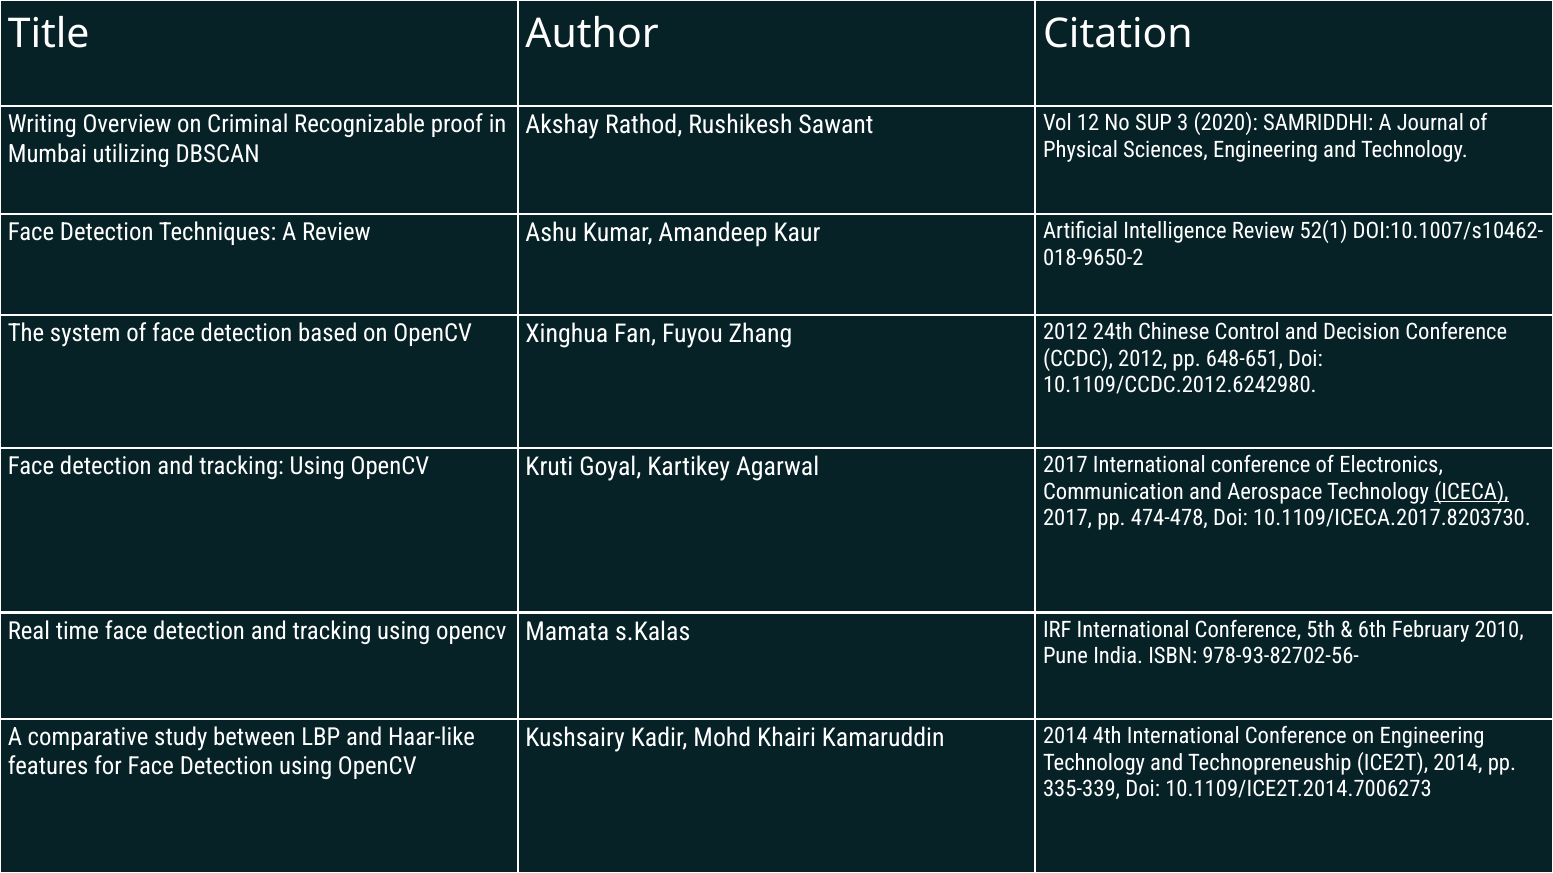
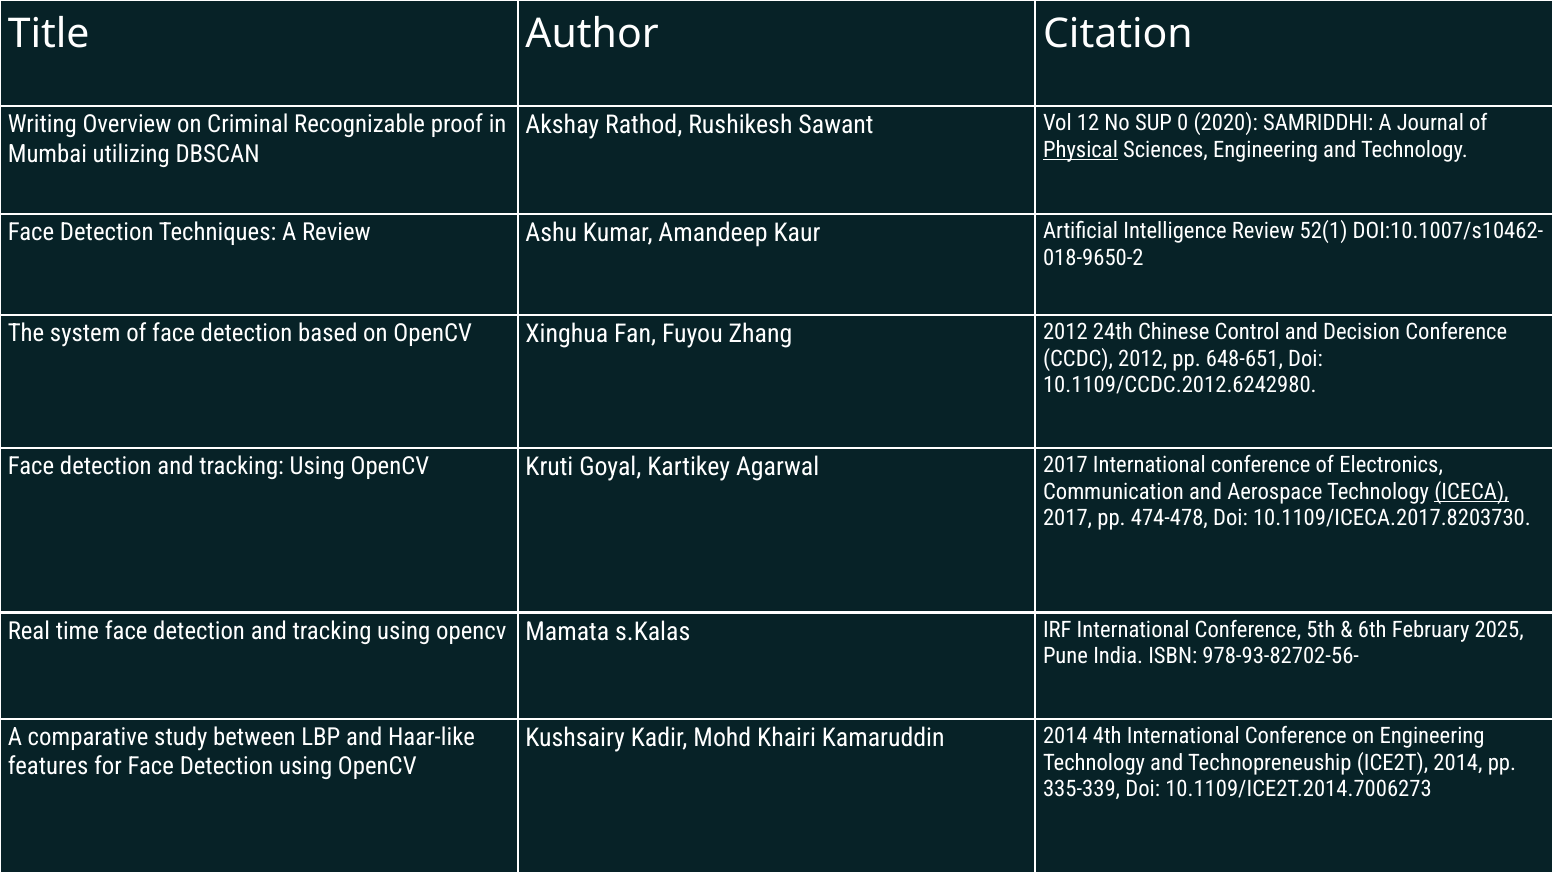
3: 3 -> 0 (1183, 123)
Physical underline: none -> present (1081, 150)
2010: 2010 -> 2025 (1499, 630)
